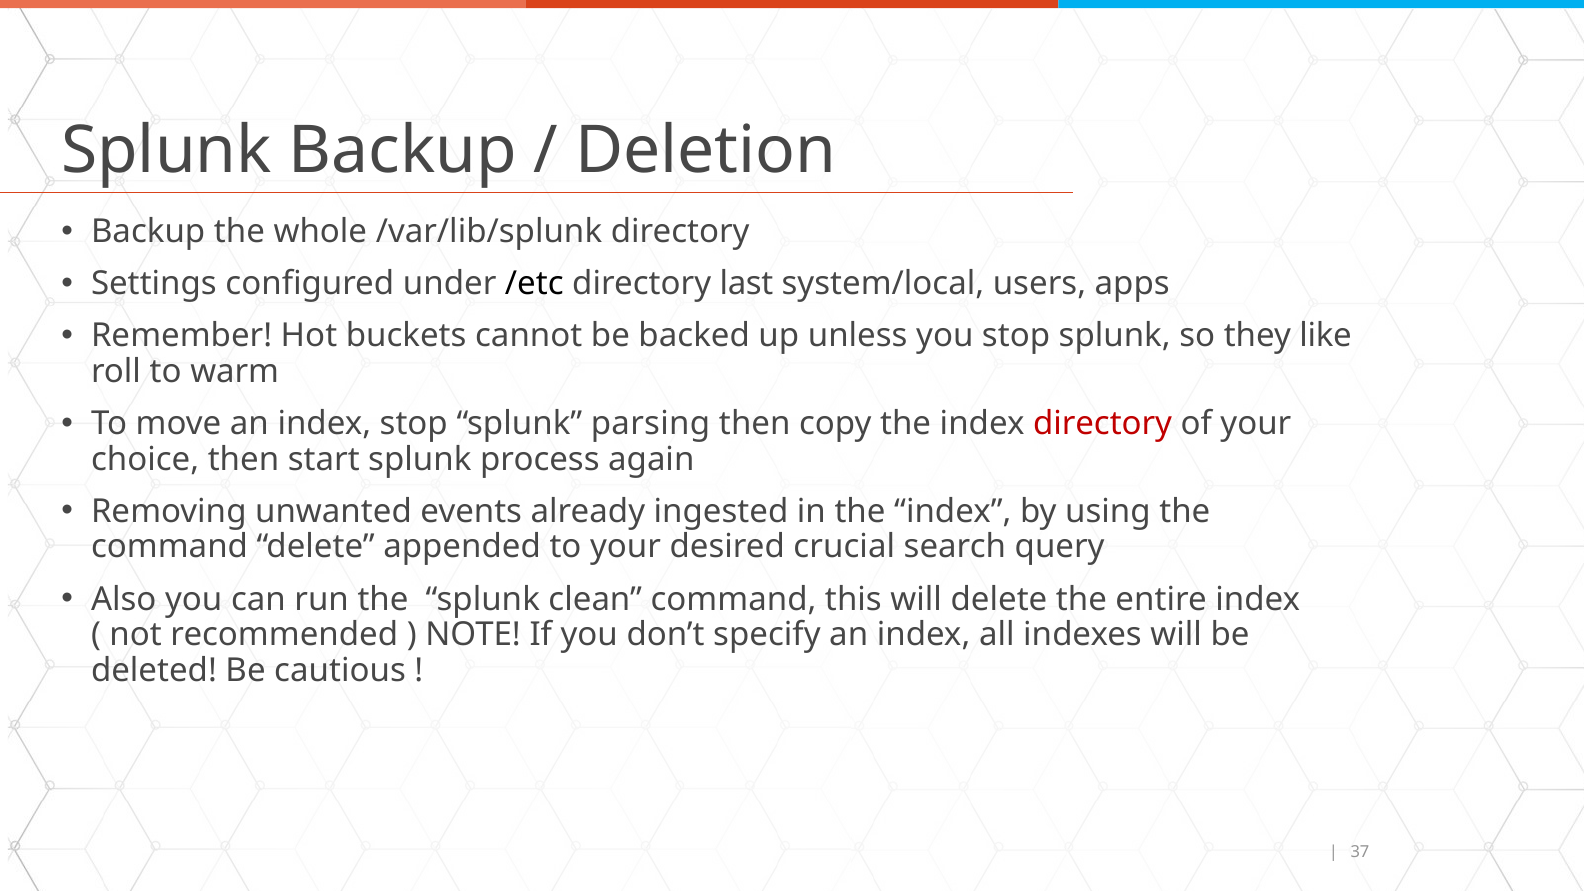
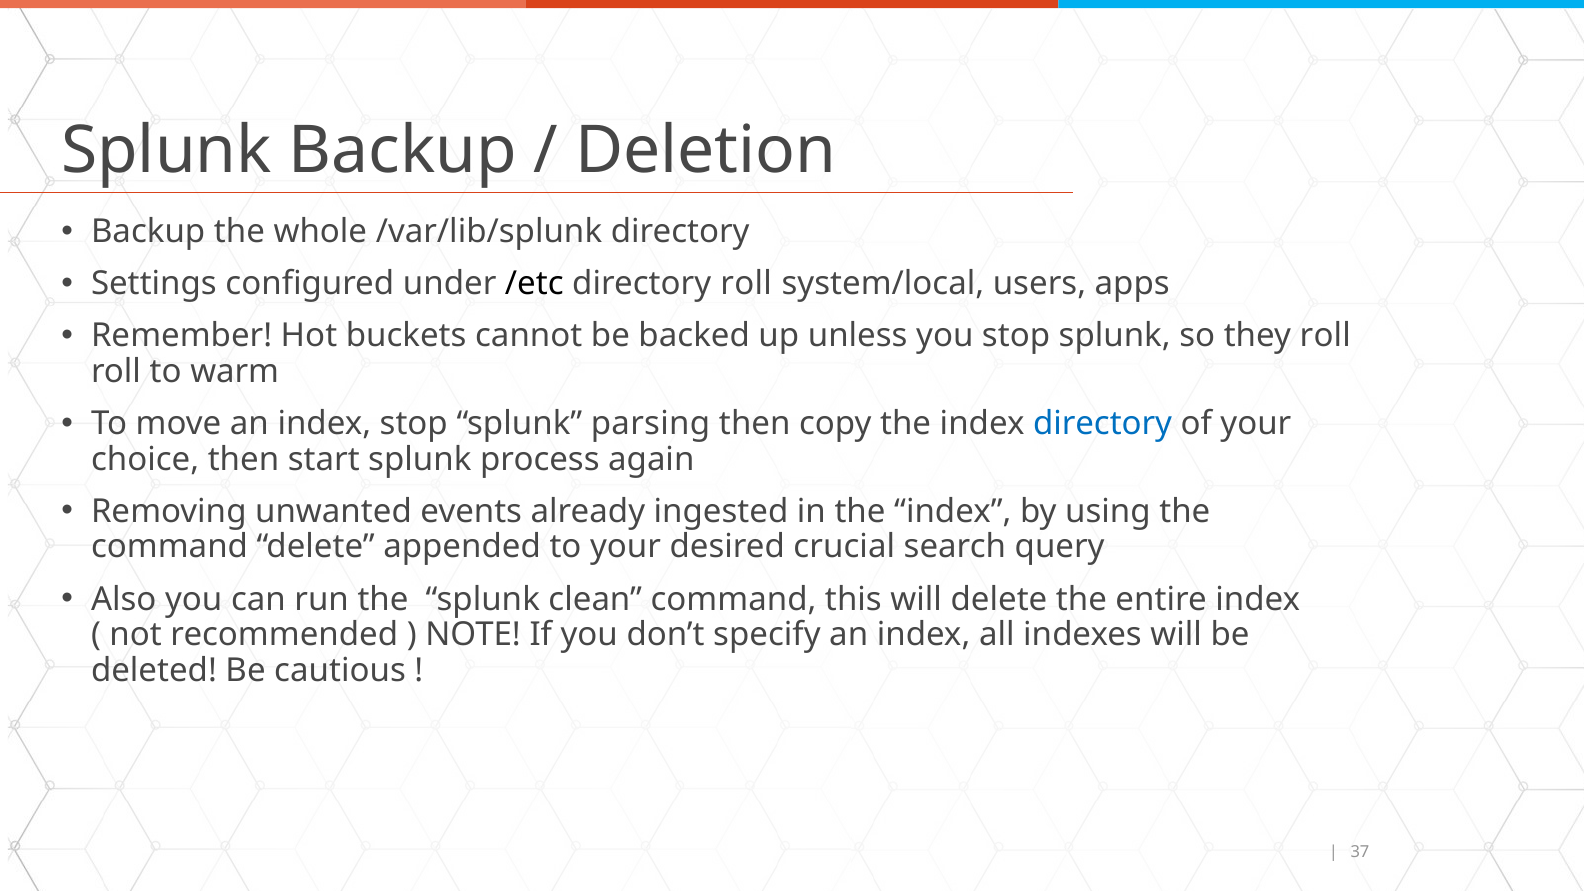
directory last: last -> roll (746, 284)
they like: like -> roll (1325, 336)
directory colour: red -> blue (1103, 424)
